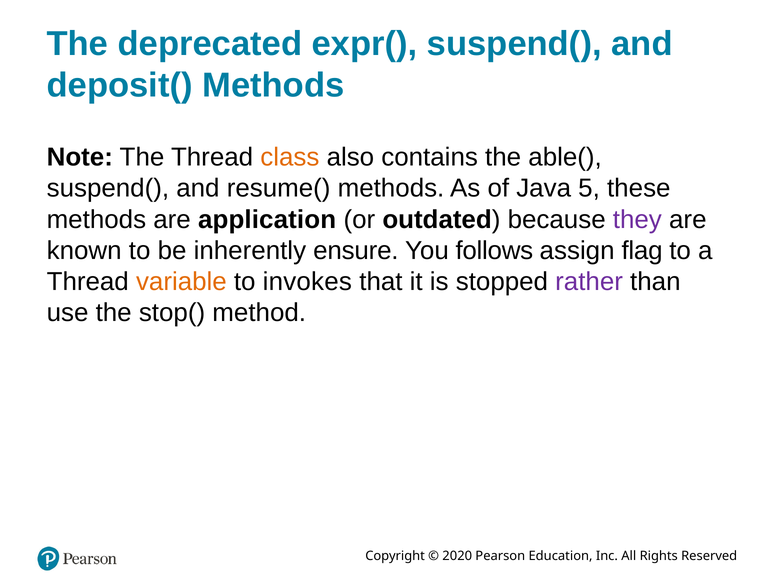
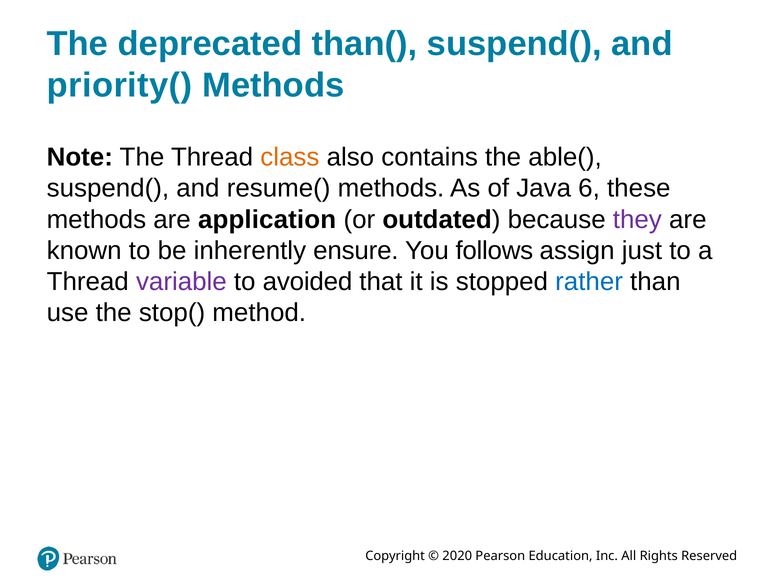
expr(: expr( -> than( (364, 44)
deposit(: deposit( -> priority( (120, 86)
5: 5 -> 6 (589, 189)
flag: flag -> just (642, 251)
variable colour: orange -> purple (181, 282)
invokes: invokes -> avoided (308, 282)
rather colour: purple -> blue (589, 282)
